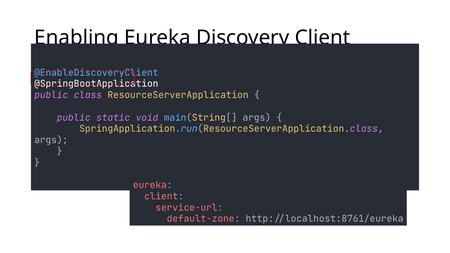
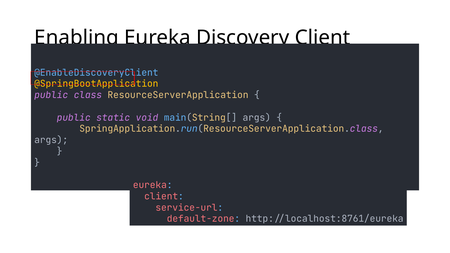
@SpringBootApplication colour: white -> yellow (96, 84)
